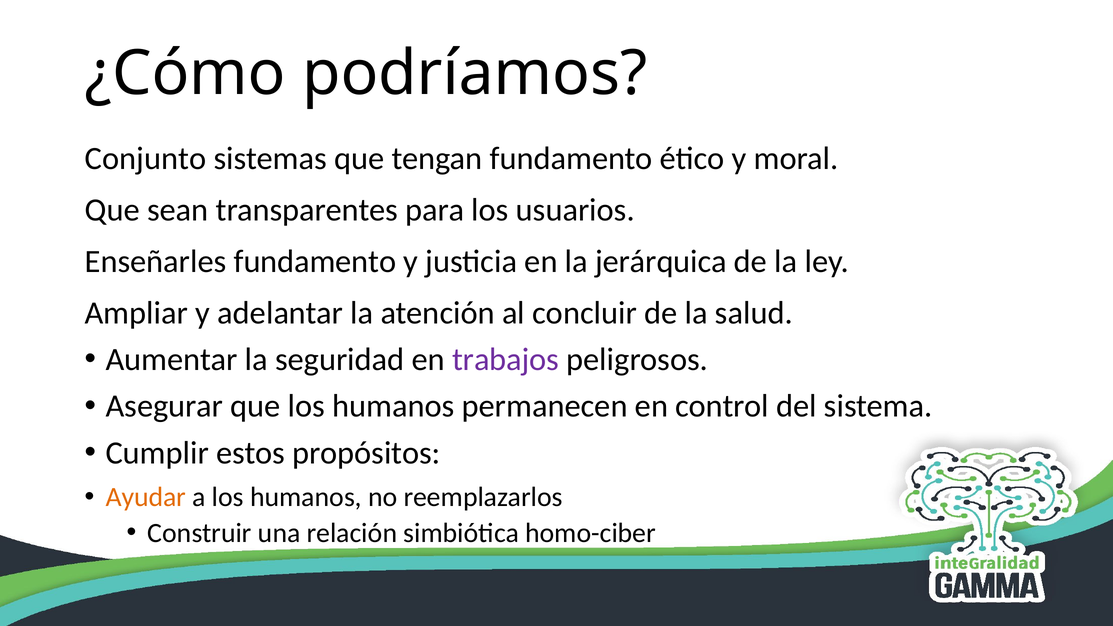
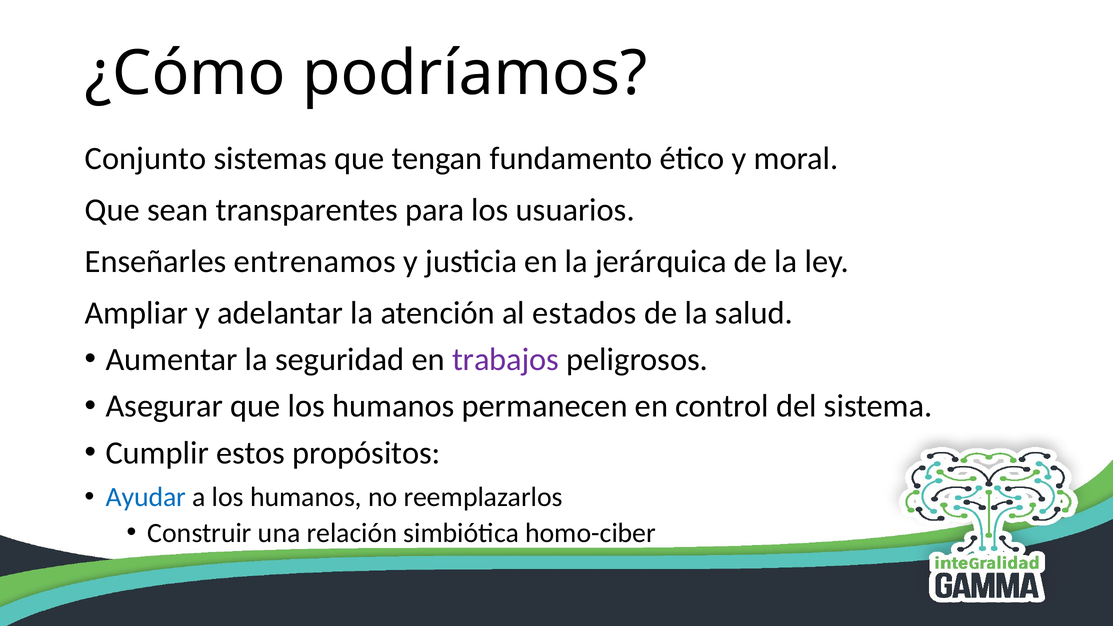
Enseñarles fundamento: fundamento -> entrenamos (315, 261)
concluir: concluir -> estados (584, 313)
Ayudar colour: orange -> blue (146, 497)
